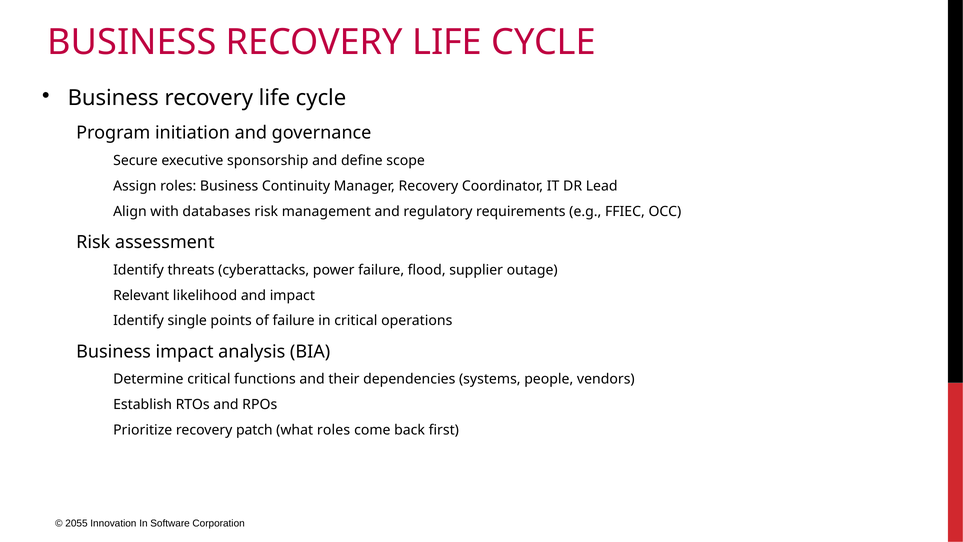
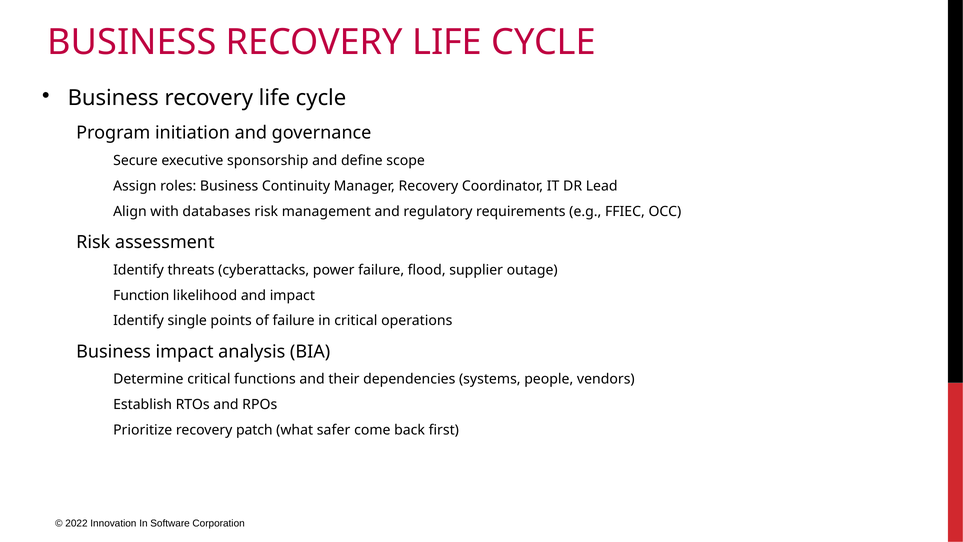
Relevant: Relevant -> Function (141, 295)
what roles: roles -> safer (334, 430)
2055: 2055 -> 2022 (76, 523)
